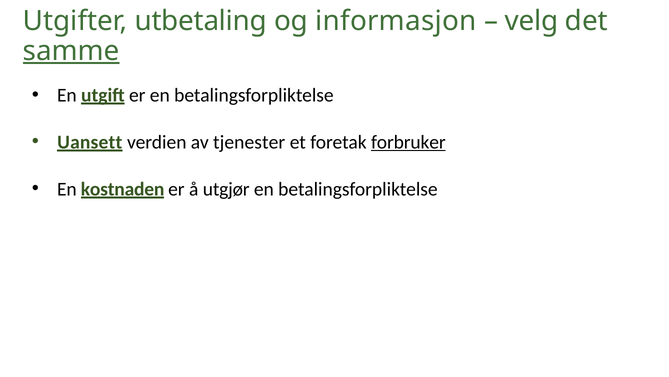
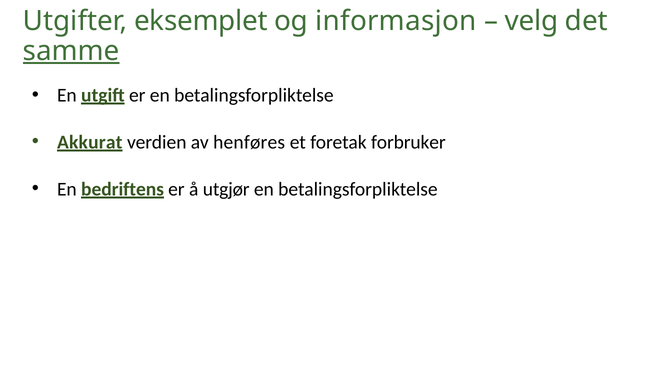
utbetaling: utbetaling -> eksemplet (201, 21)
Uansett: Uansett -> Akkurat (90, 142)
tjenester: tjenester -> henføres (249, 142)
forbruker underline: present -> none (408, 142)
kostnaden: kostnaden -> bedriftens (123, 189)
